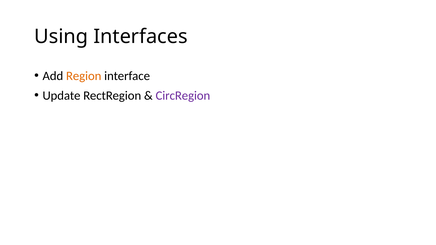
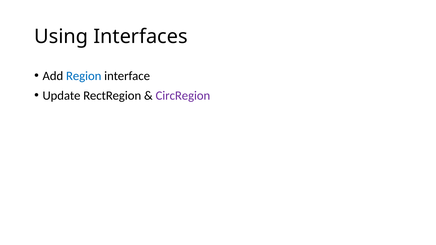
Region colour: orange -> blue (84, 76)
